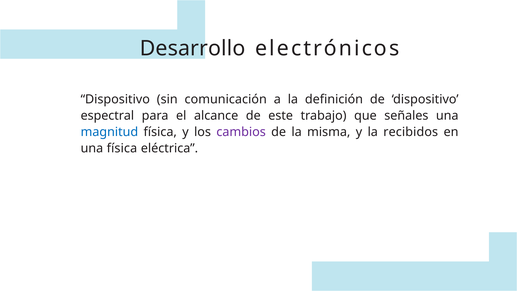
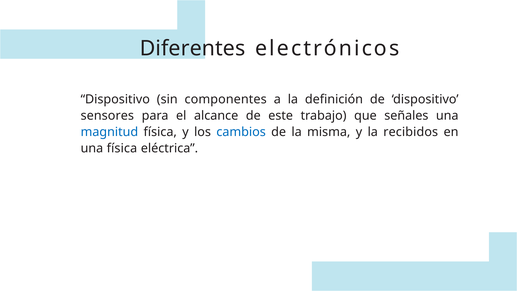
Desarrollo: Desarrollo -> Diferentes (193, 48)
comunicación: comunicación -> componentes (226, 99)
espectral: espectral -> sensores (107, 116)
cambios colour: purple -> blue (241, 132)
